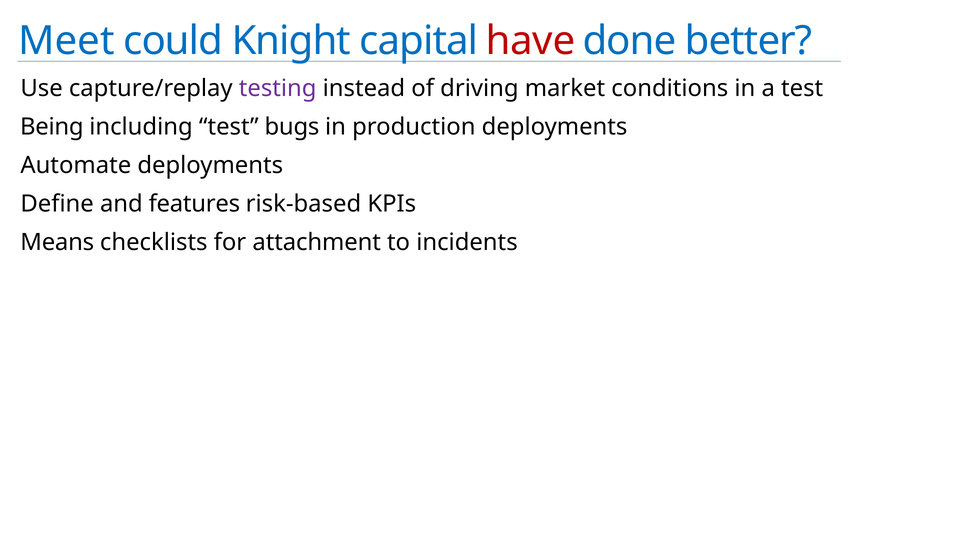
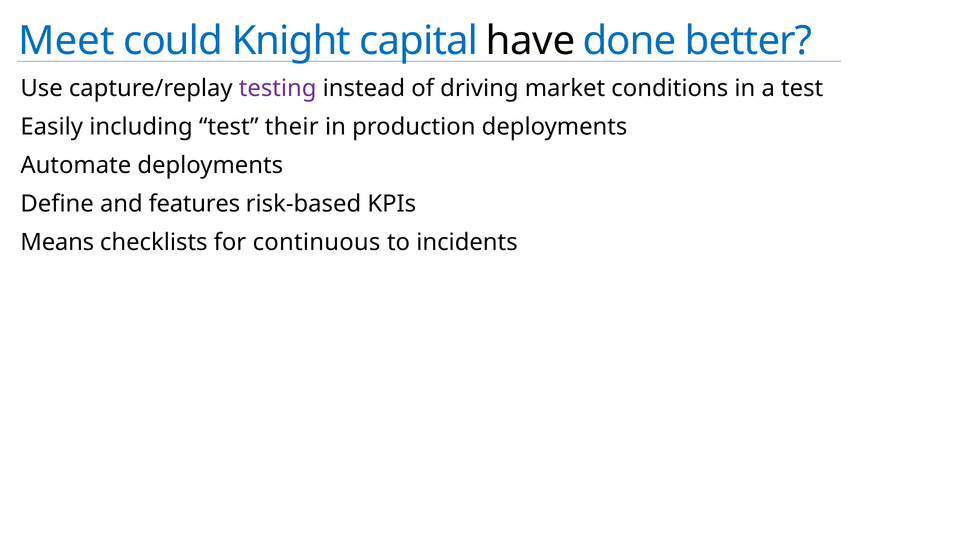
have colour: red -> black (531, 41)
Being: Being -> Easily (52, 127)
bugs: bugs -> their (292, 127)
attachment: attachment -> continuous (317, 243)
